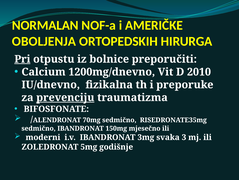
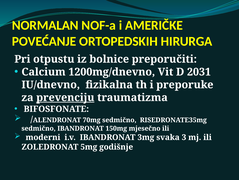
OBOLJENJA: OBOLJENJA -> POVEĆANJE (44, 41)
Pri underline: present -> none (22, 59)
2010: 2010 -> 2031 (199, 72)
